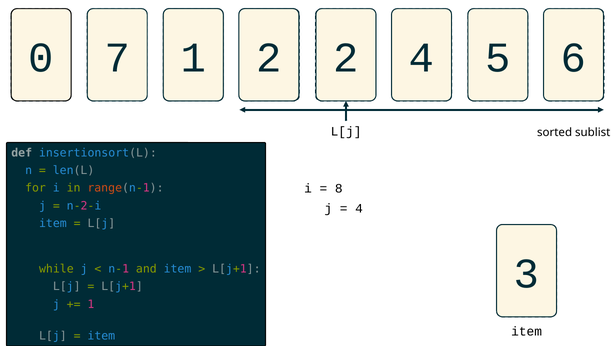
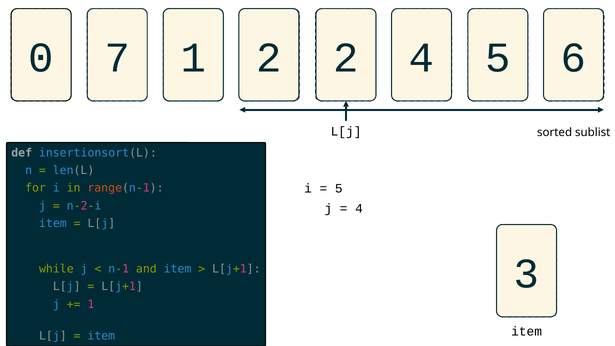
8: 8 -> 5 (339, 188)
